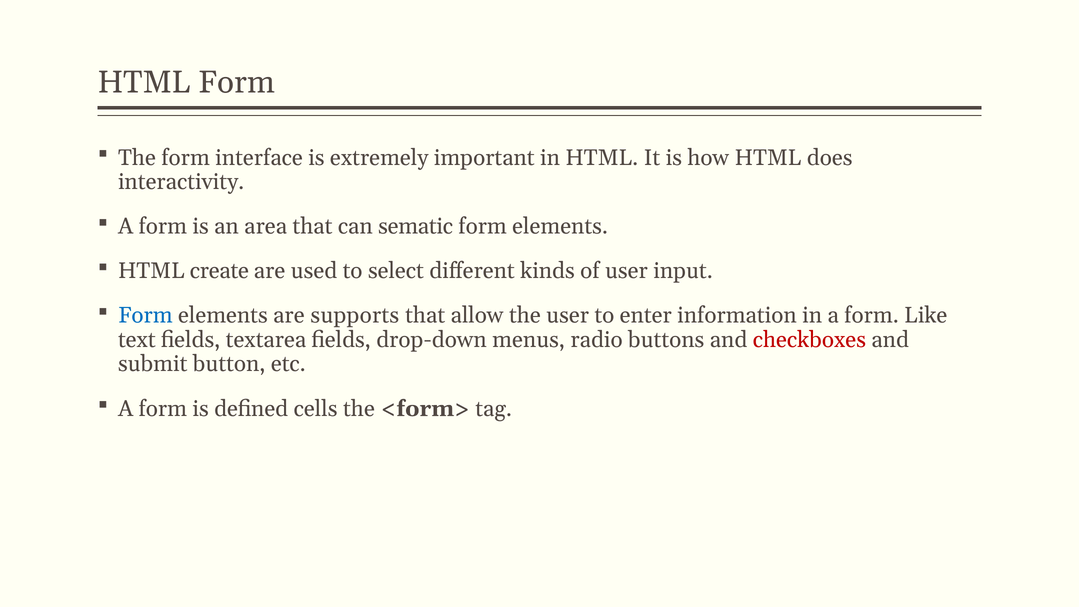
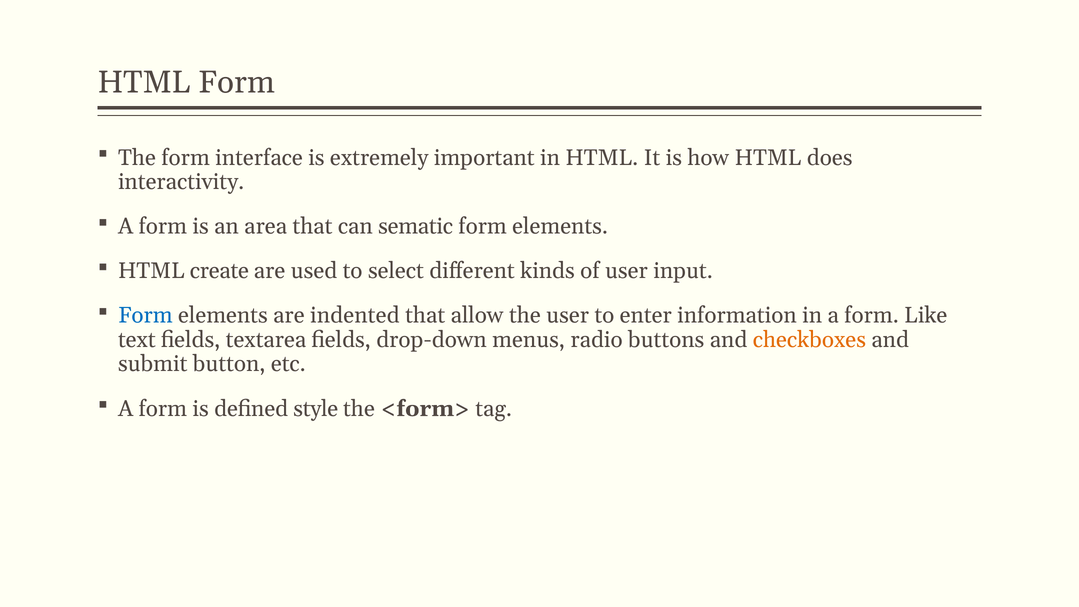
supports: supports -> indented (355, 315)
checkboxes colour: red -> orange (809, 340)
cells: cells -> style (316, 409)
